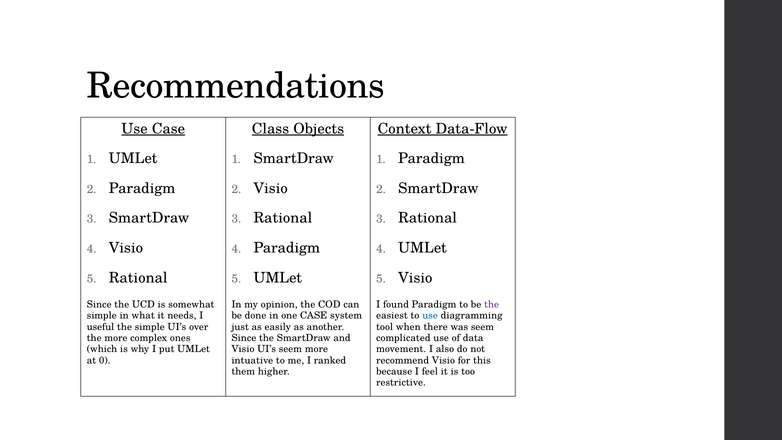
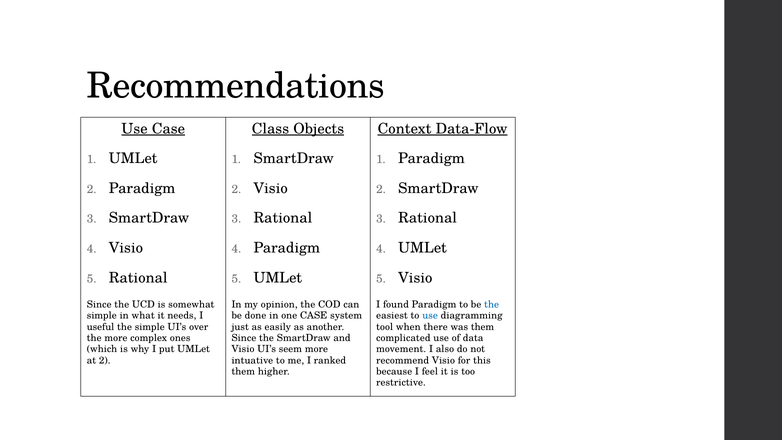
the colour: purple -> blue (492, 305)
was seem: seem -> them (483, 327)
at 0: 0 -> 2 (105, 360)
